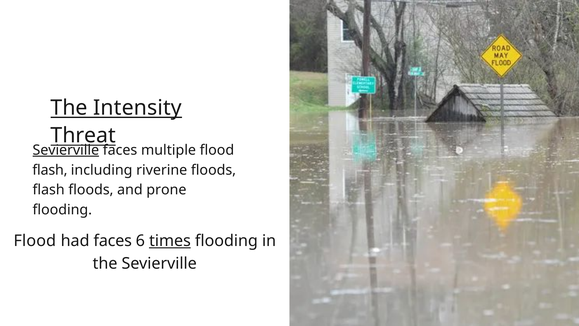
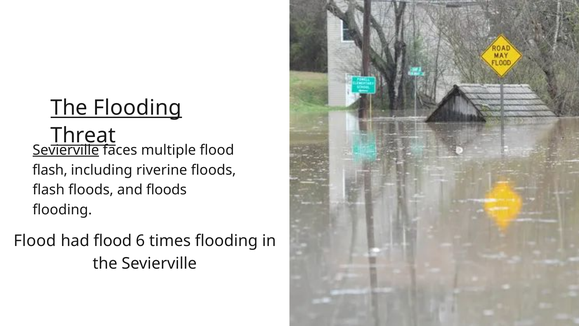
The Intensity: Intensity -> Flooding (137, 108)
and prone: prone -> floods (166, 190)
had faces: faces -> flood (113, 241)
times underline: present -> none (170, 241)
